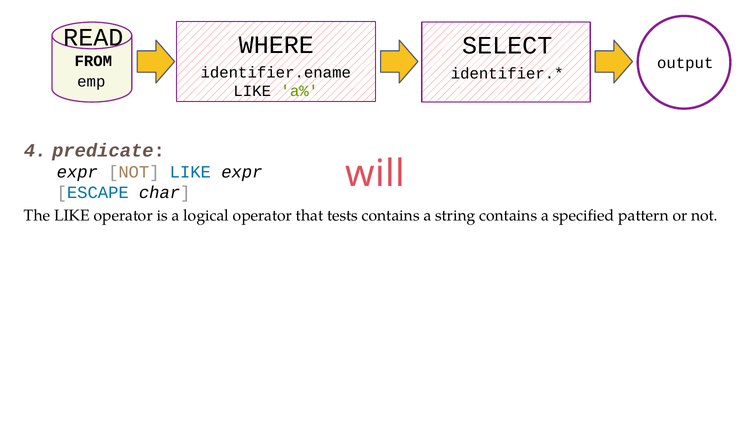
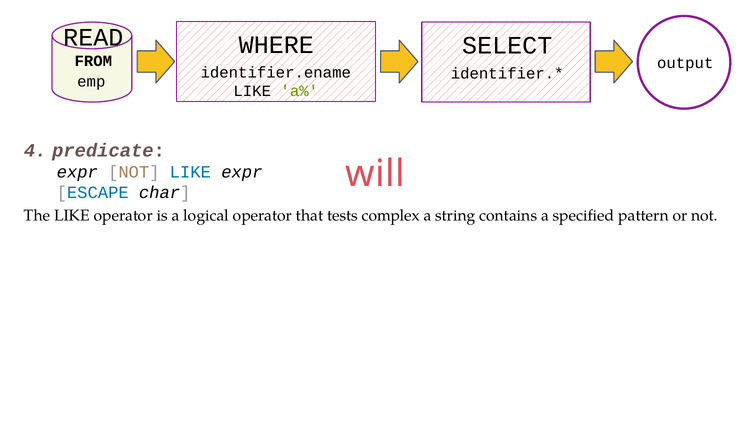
tests contains: contains -> complex (391, 215)
